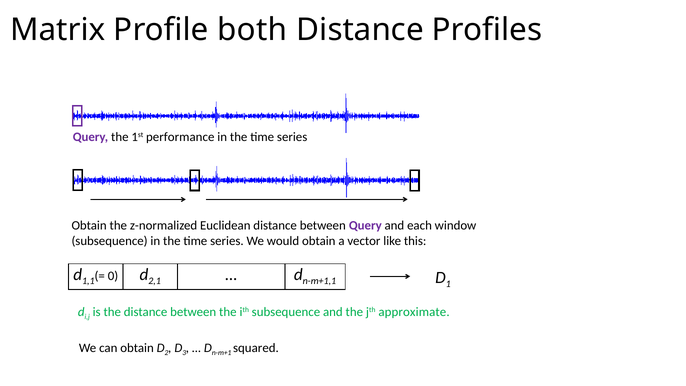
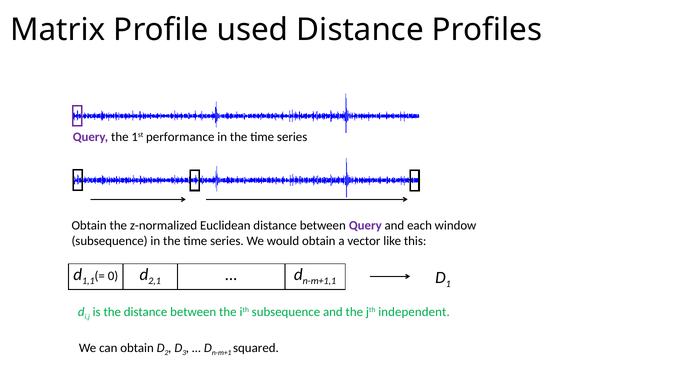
both: both -> used (253, 30)
approximate: approximate -> independent (414, 312)
